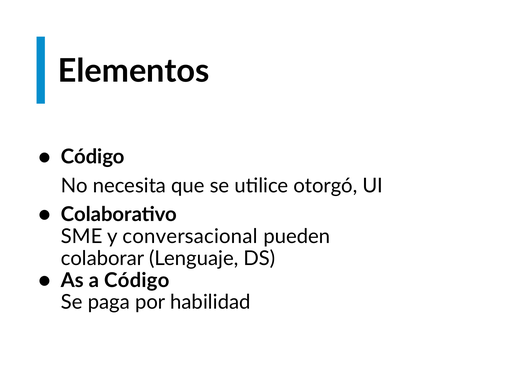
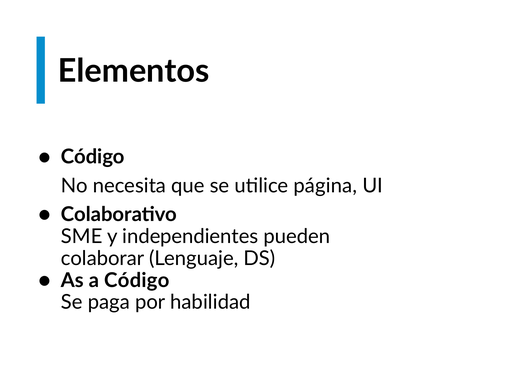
otorgó: otorgó -> página (325, 185)
conversacional: conversacional -> independientes (190, 236)
